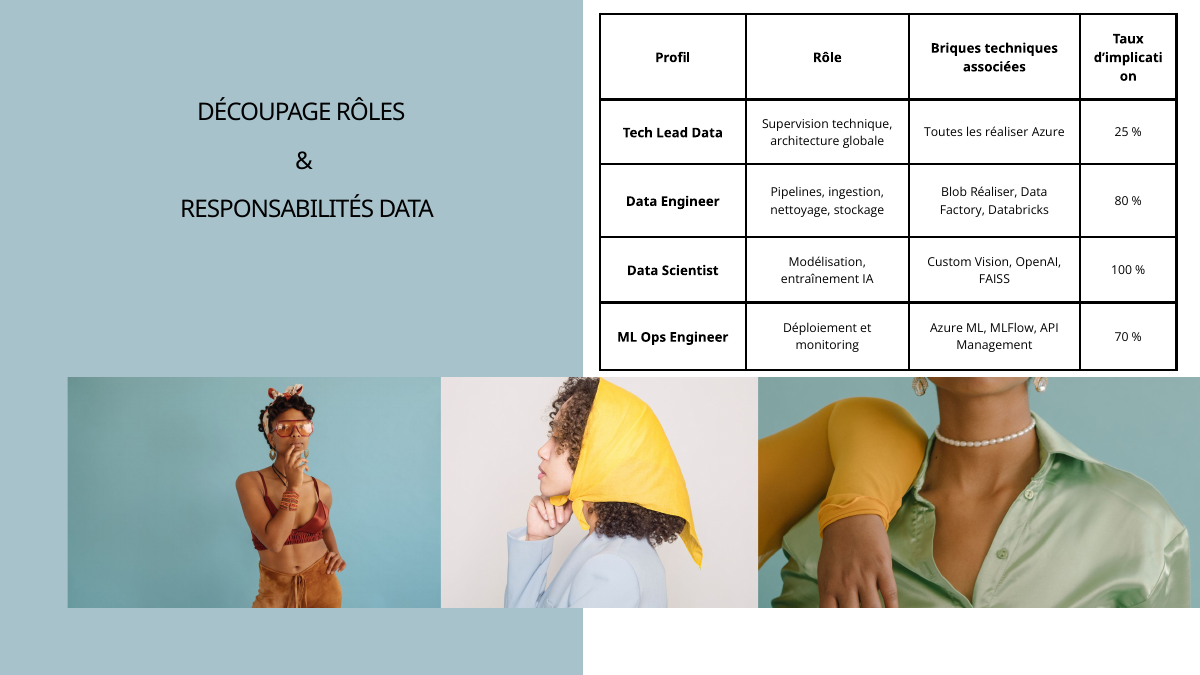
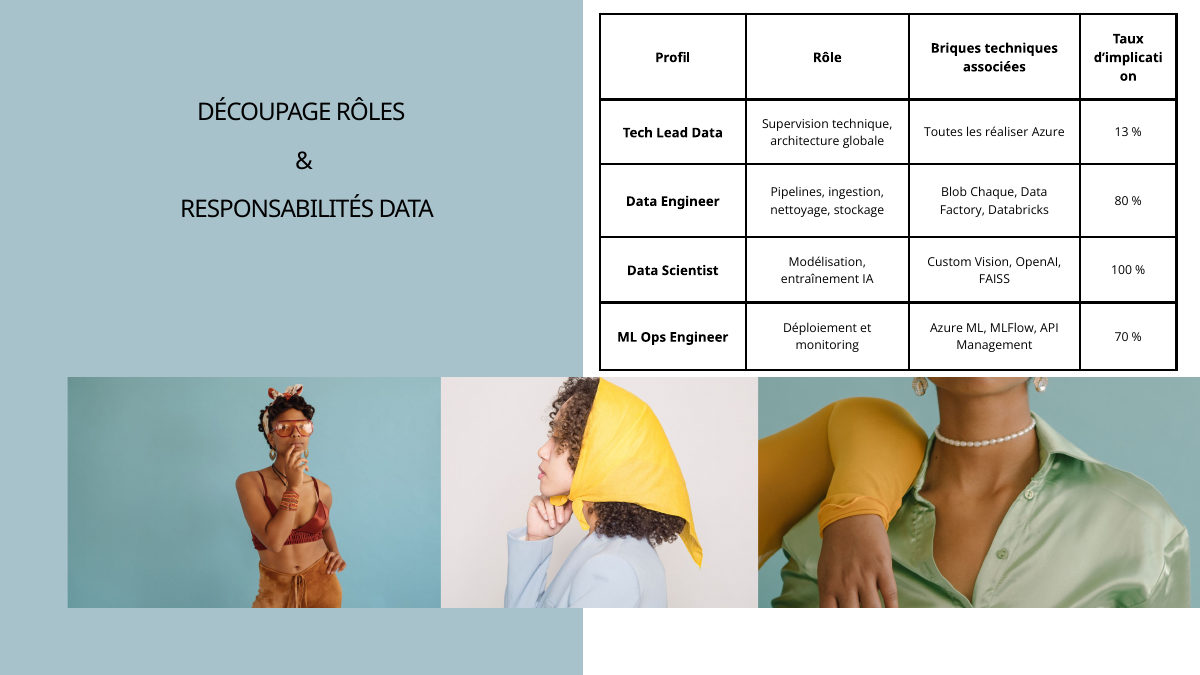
25: 25 -> 13 (1122, 133)
Blob Réaliser: Réaliser -> Chaque (994, 193)
